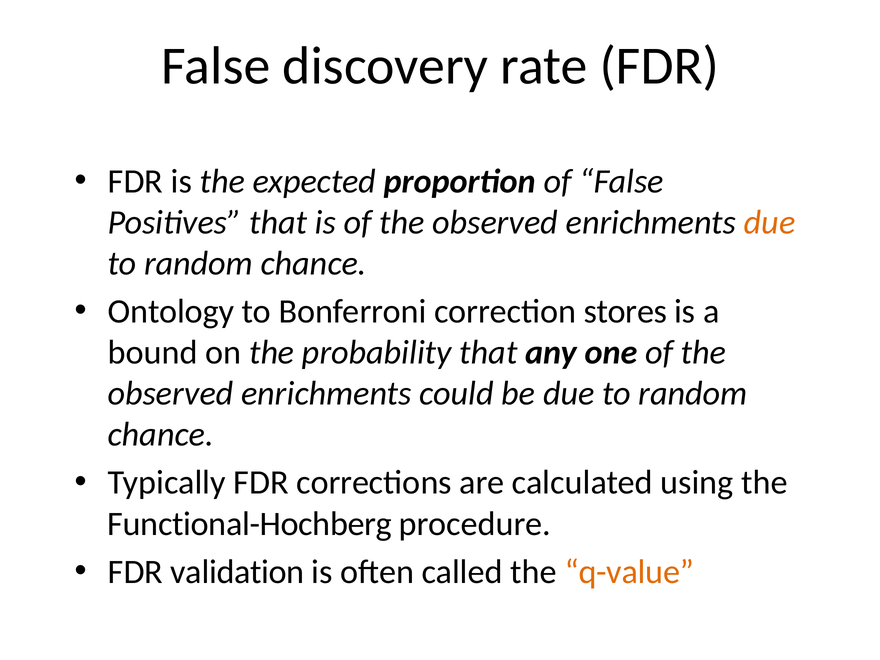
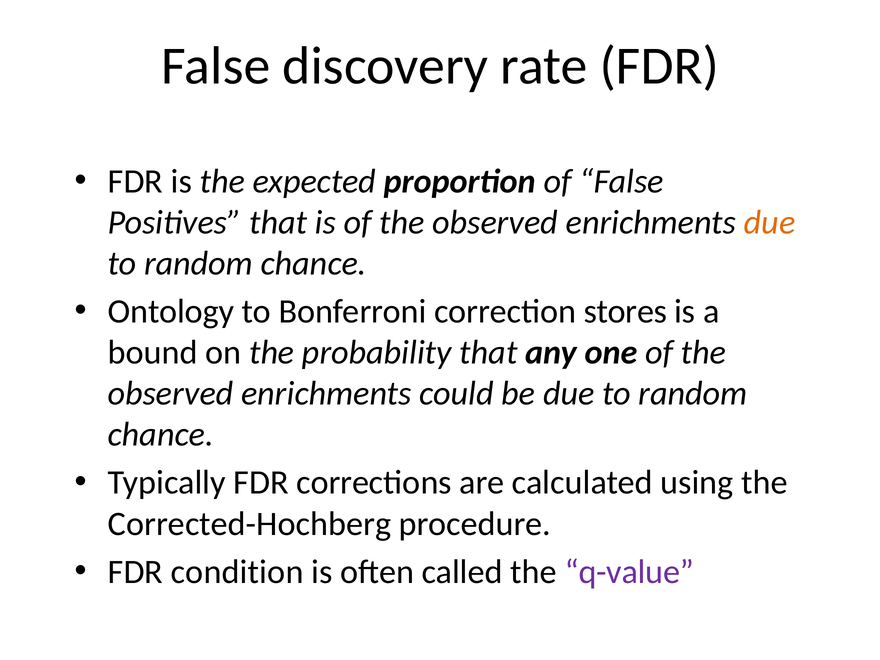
Functional-Hochberg: Functional-Hochberg -> Corrected-Hochberg (250, 524)
validation: validation -> condition (237, 572)
q-value colour: orange -> purple (629, 572)
